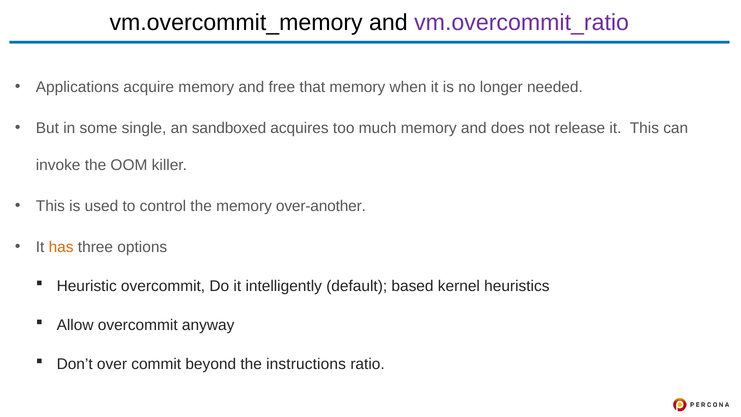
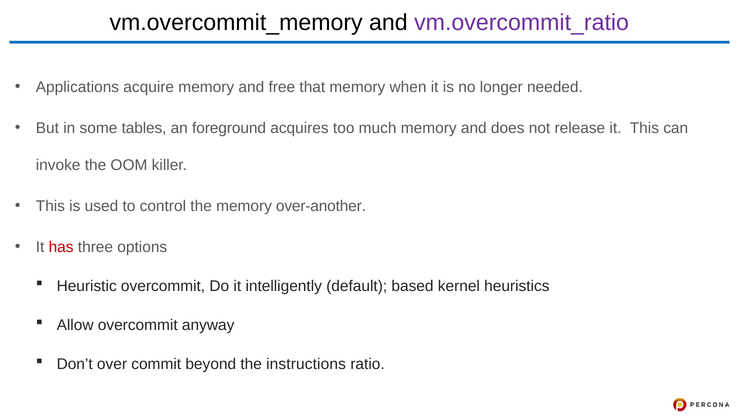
single: single -> tables (144, 128)
sandboxed: sandboxed -> foreground (229, 128)
has colour: orange -> red (61, 247)
